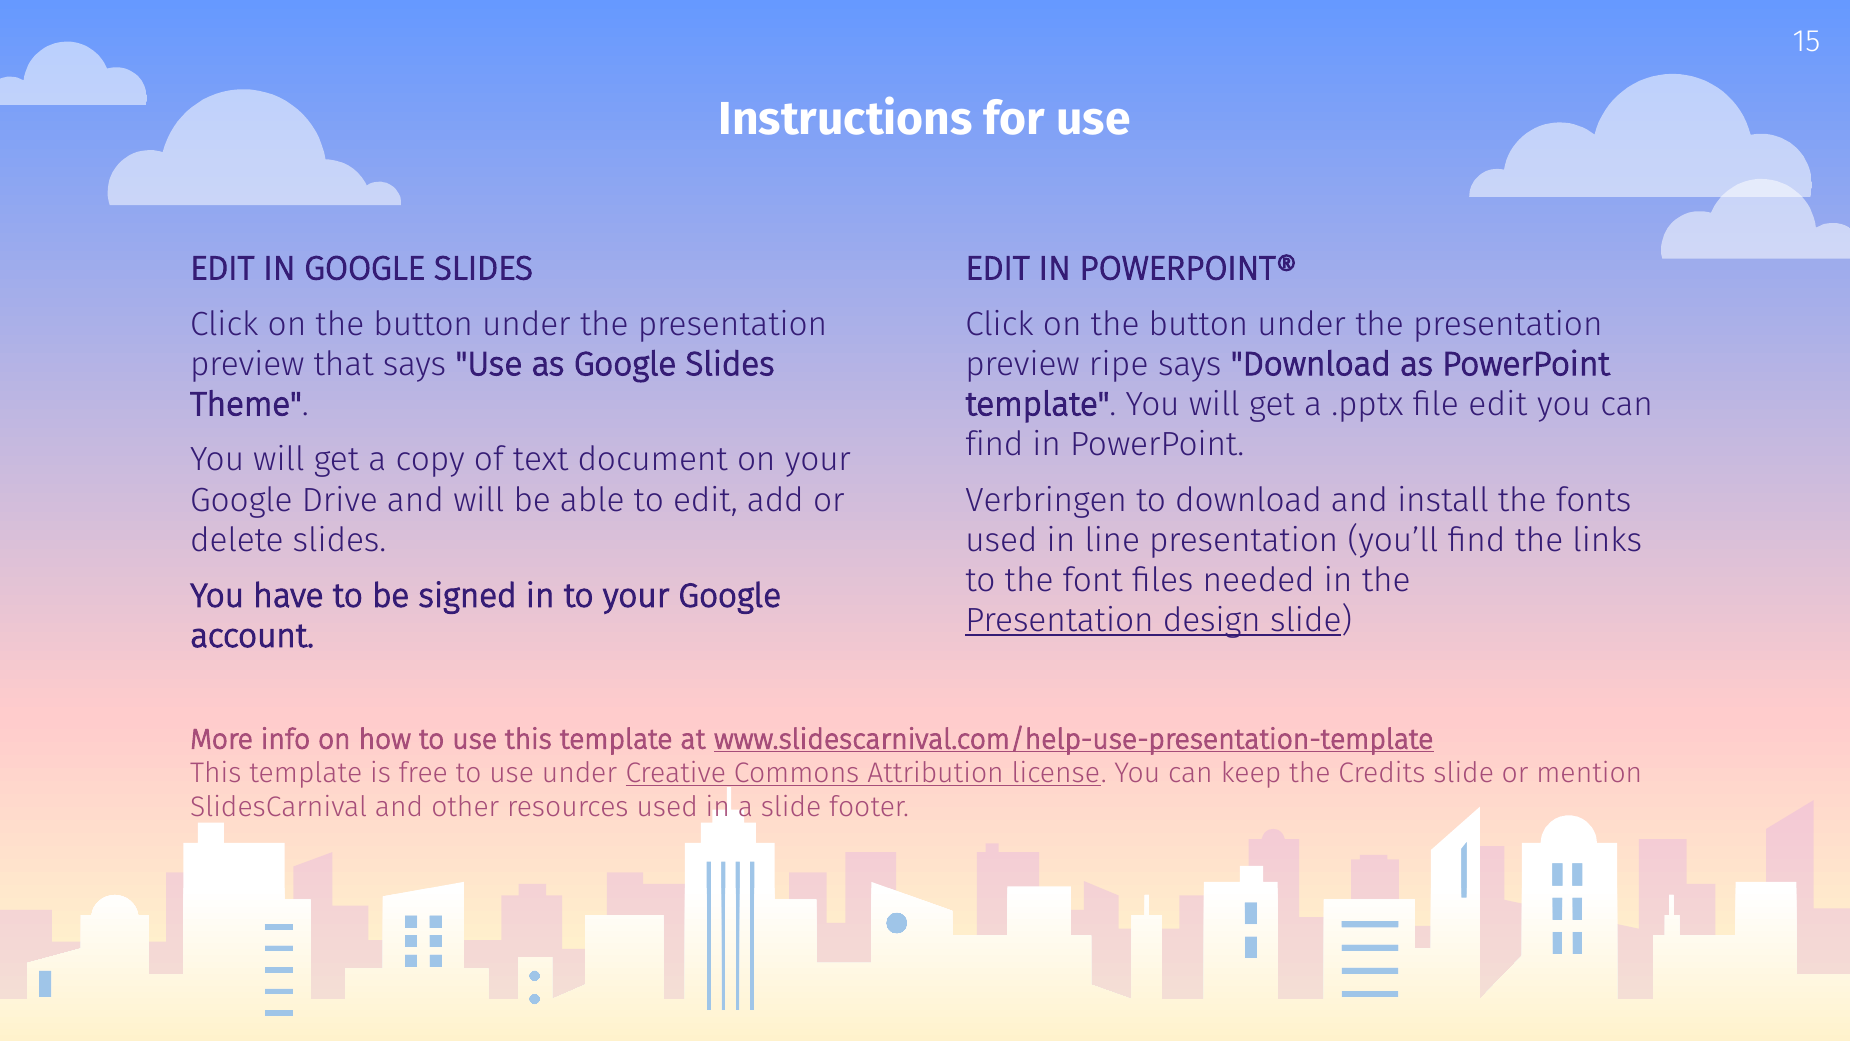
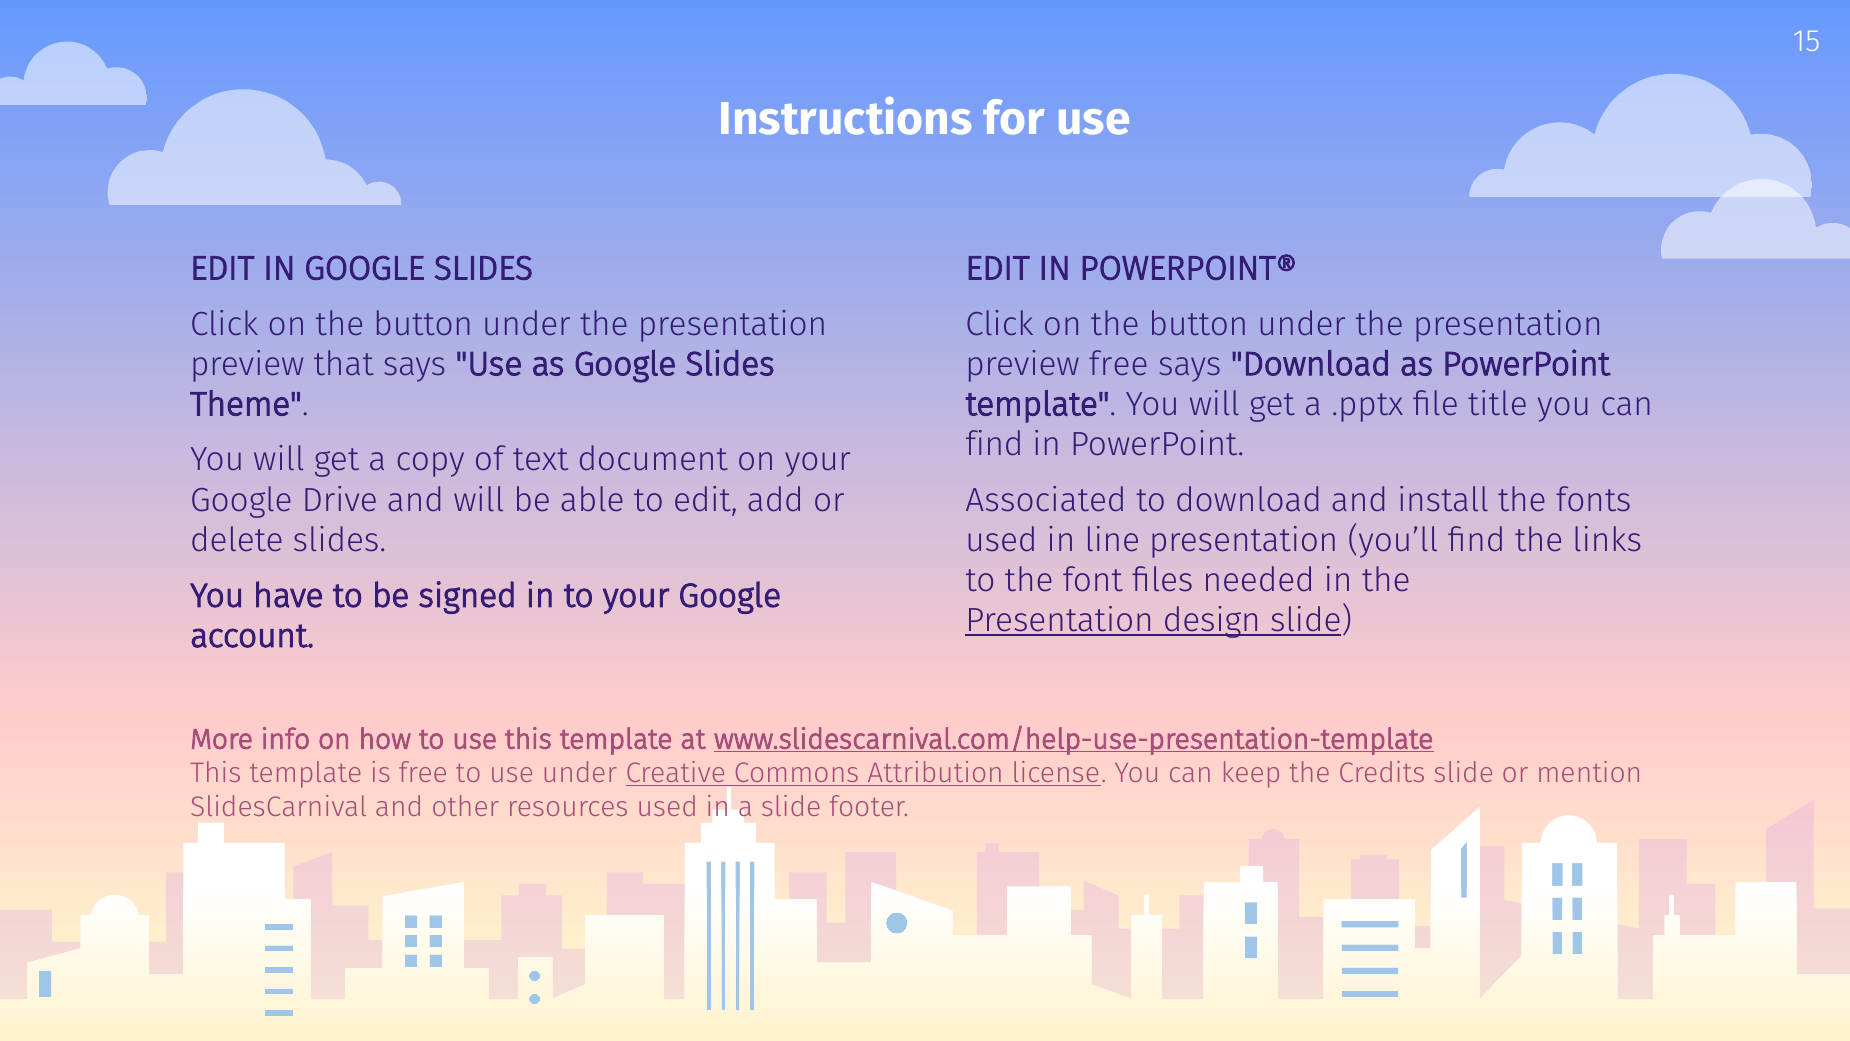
preview ripe: ripe -> free (1119, 364)
file edit: edit -> title (1498, 404)
Verbringen: Verbringen -> Associated (1046, 500)
